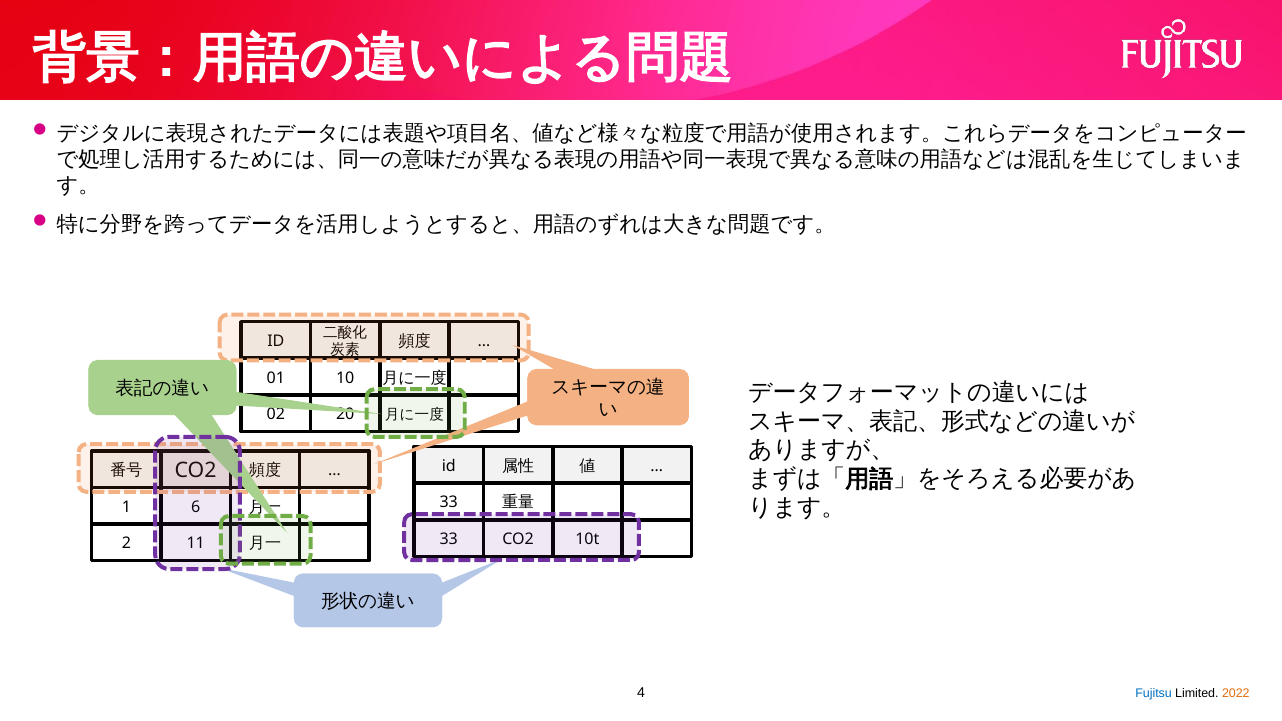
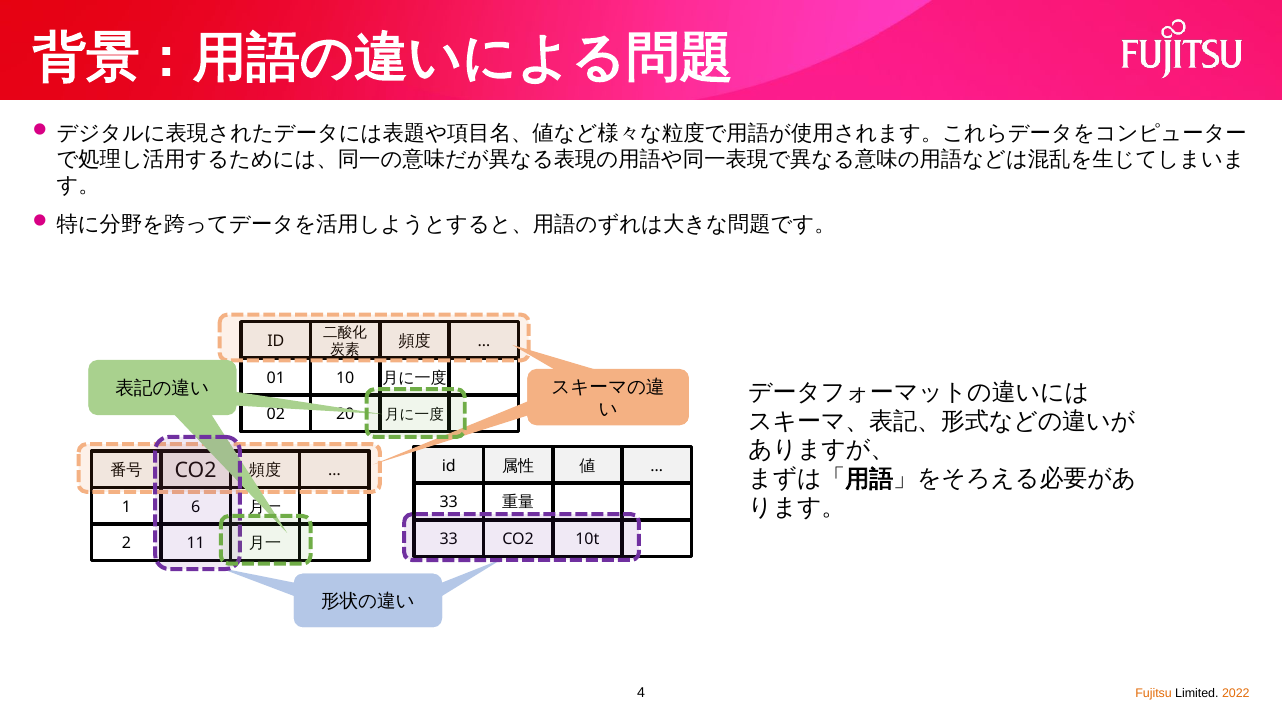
Fujitsu colour: blue -> orange (1154, 694)
